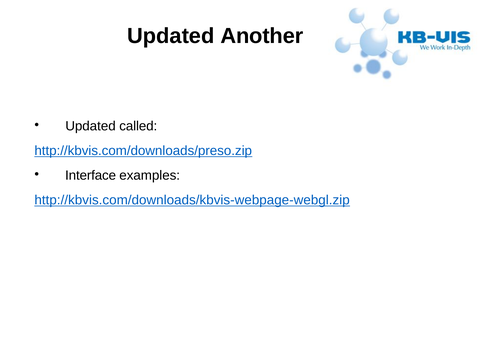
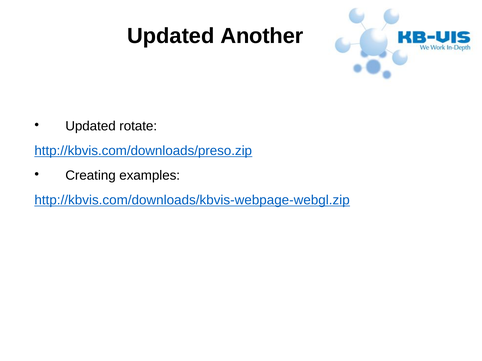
called: called -> rotate (138, 126)
Interface: Interface -> Creating (91, 176)
